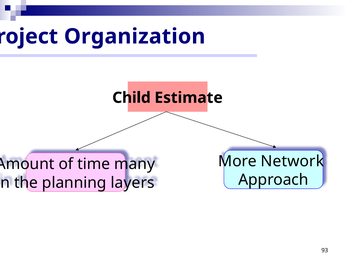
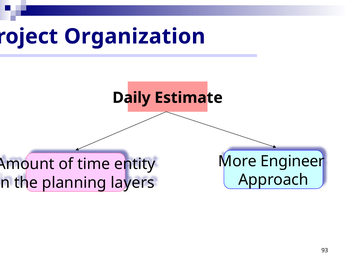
Child: Child -> Daily (132, 98)
Network: Network -> Engineer (293, 161)
many: many -> entity (135, 164)
